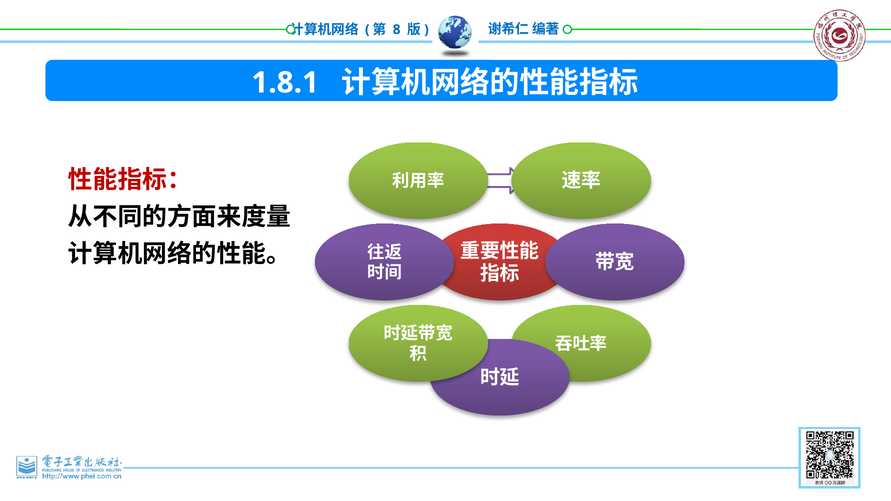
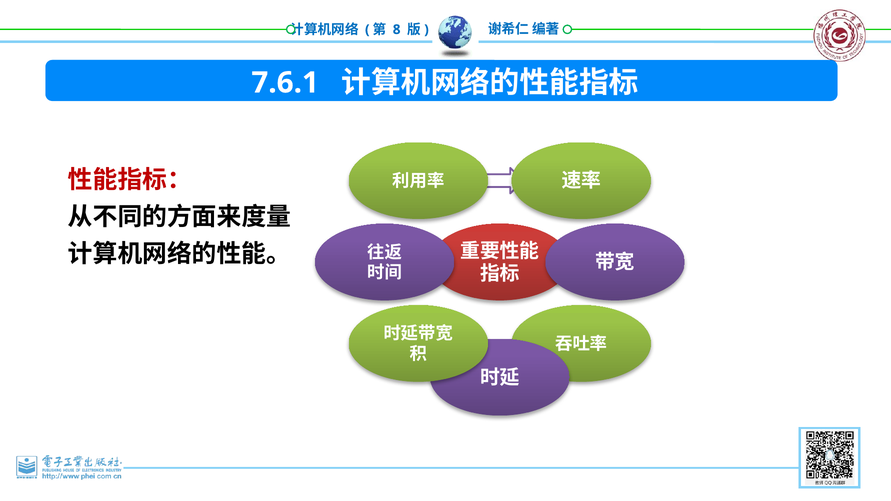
1.8.1: 1.8.1 -> 7.6.1 (285, 83)
